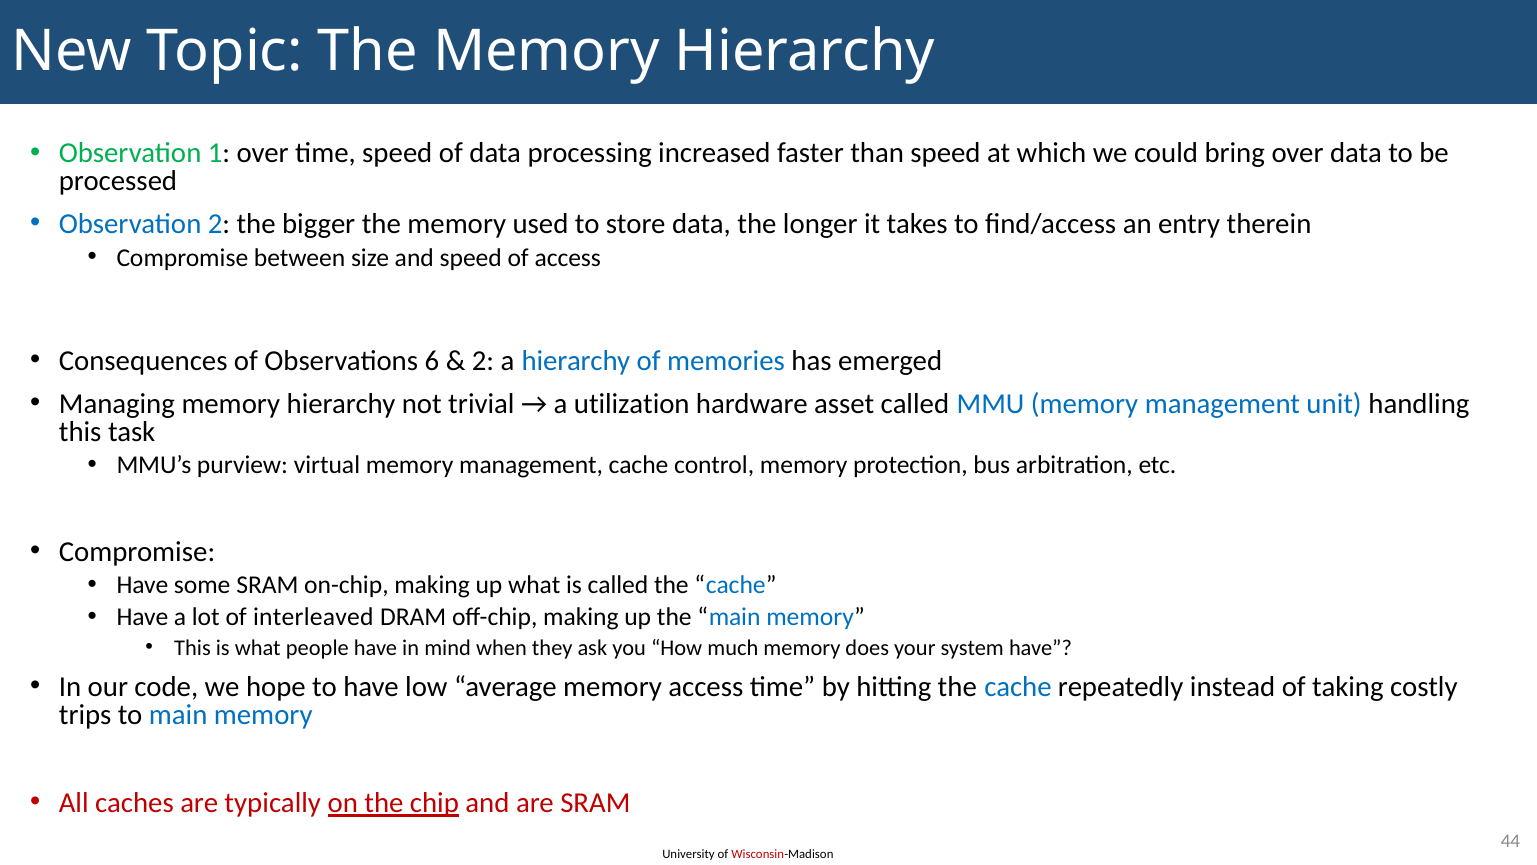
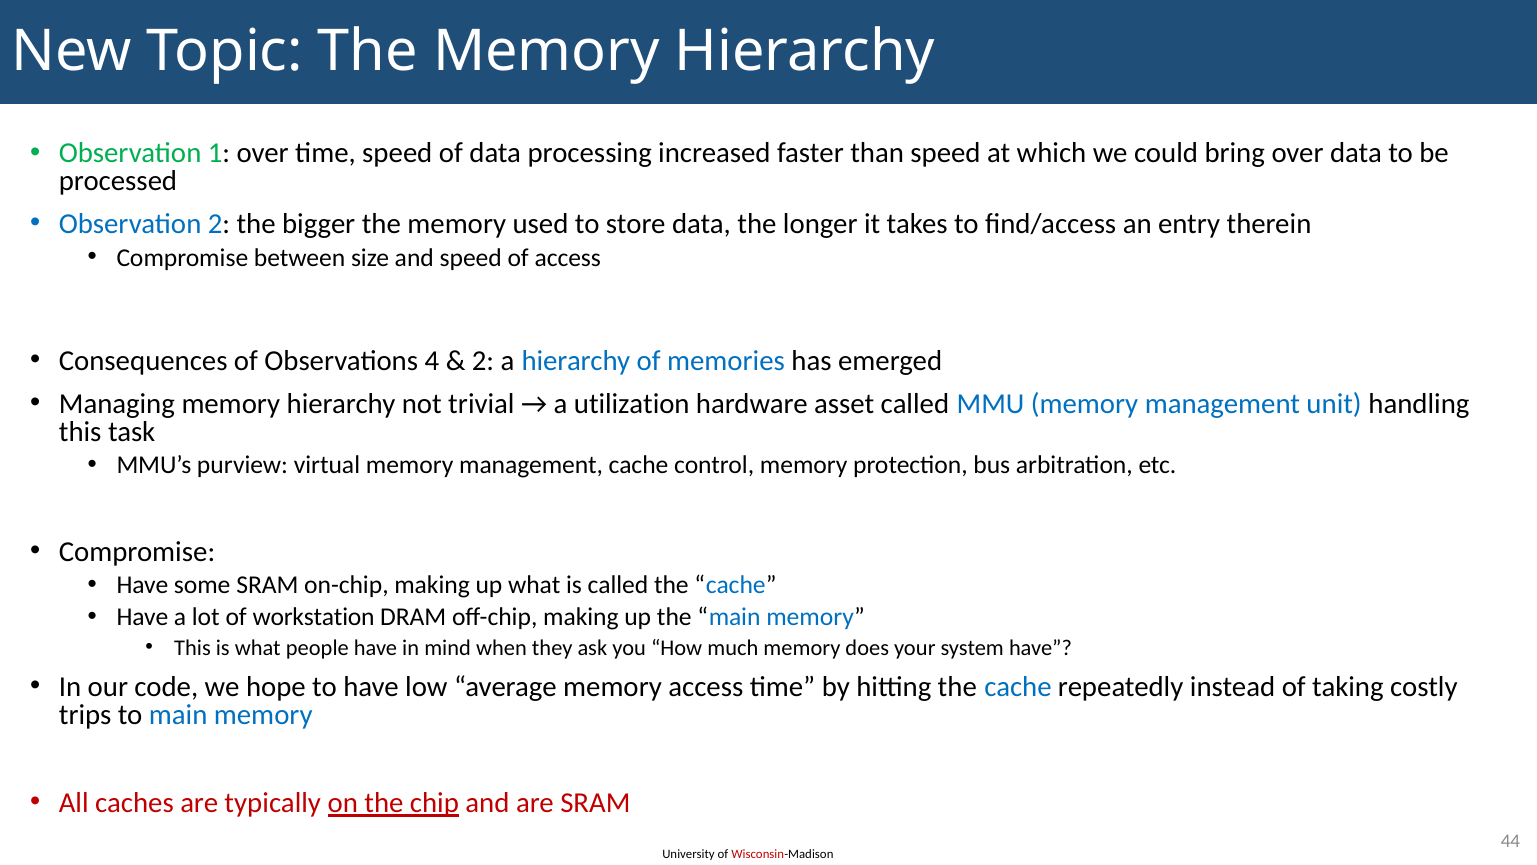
6: 6 -> 4 (432, 361)
interleaved: interleaved -> workstation (314, 617)
